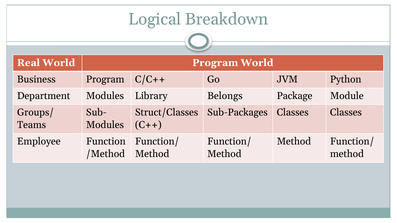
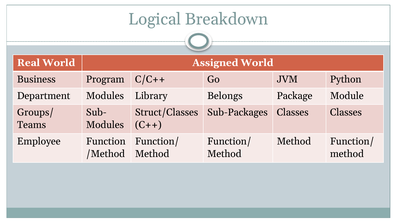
World Program: Program -> Assigned (215, 63)
